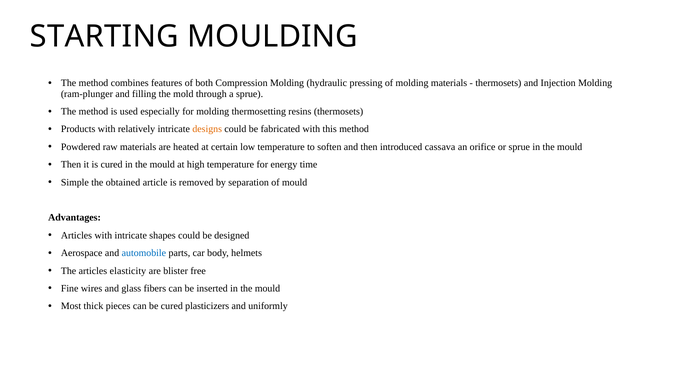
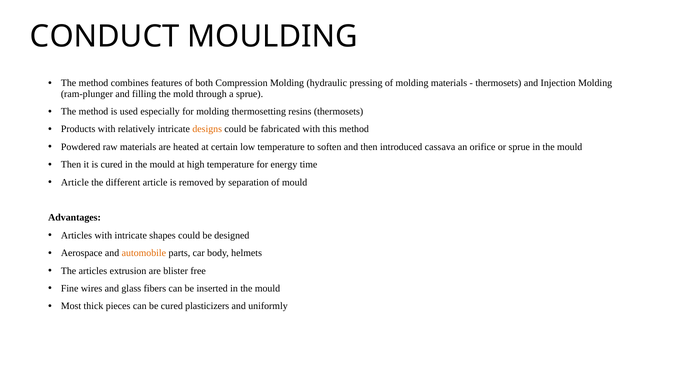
STARTING: STARTING -> CONDUCT (105, 37)
Simple: Simple -> Article (75, 182)
obtained: obtained -> different (123, 182)
automobile colour: blue -> orange (144, 253)
elasticity: elasticity -> extrusion (128, 271)
